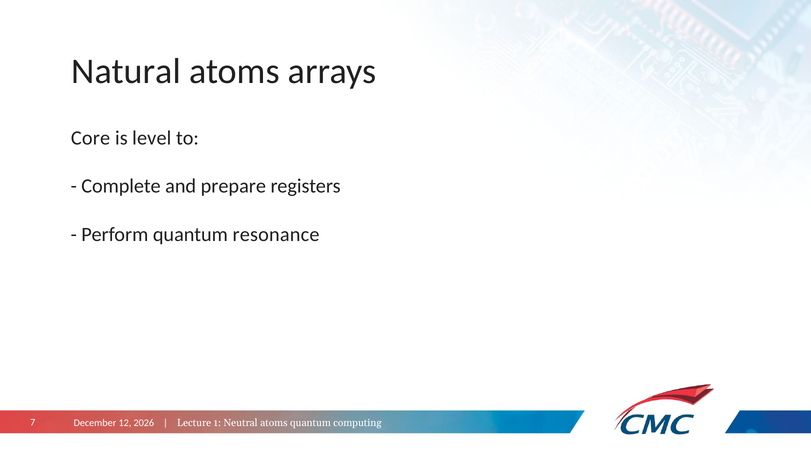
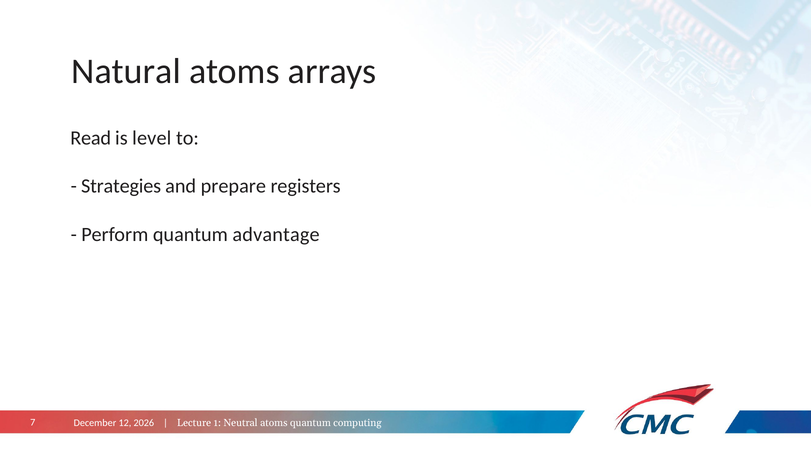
Core: Core -> Read (91, 138)
Complete: Complete -> Strategies (121, 186)
resonance: resonance -> advantage (276, 235)
